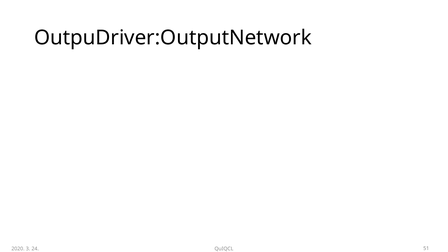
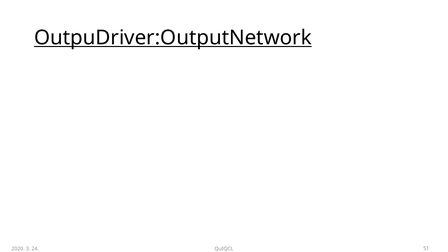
OutpuDriver:OutputNetwork underline: none -> present (173, 38)
